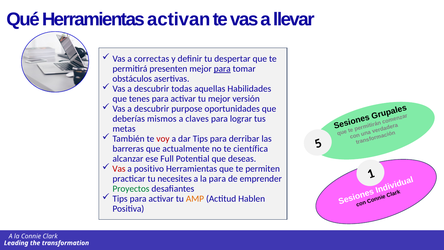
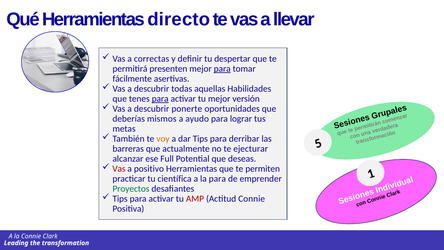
activan: activan -> directo (179, 19)
obstáculos: obstáculos -> fácilmente (132, 79)
para underline: none -> present (160, 99)
purpose: purpose -> ponerte (187, 109)
claves: claves -> ayudo (197, 119)
voy colour: red -> orange (163, 139)
científica: científica -> ejecturar (251, 149)
necesites: necesites -> científica (175, 178)
AMP colour: orange -> red (195, 198)
Actitud Hablen: Hablen -> Connie (252, 198)
